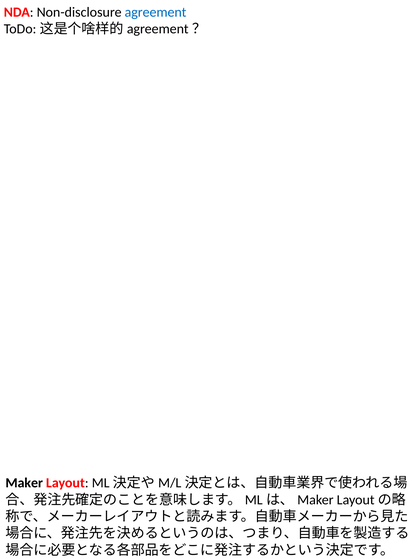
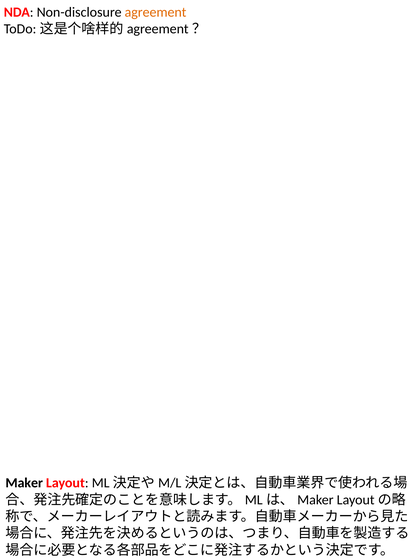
agreement colour: blue -> orange (156, 12)
